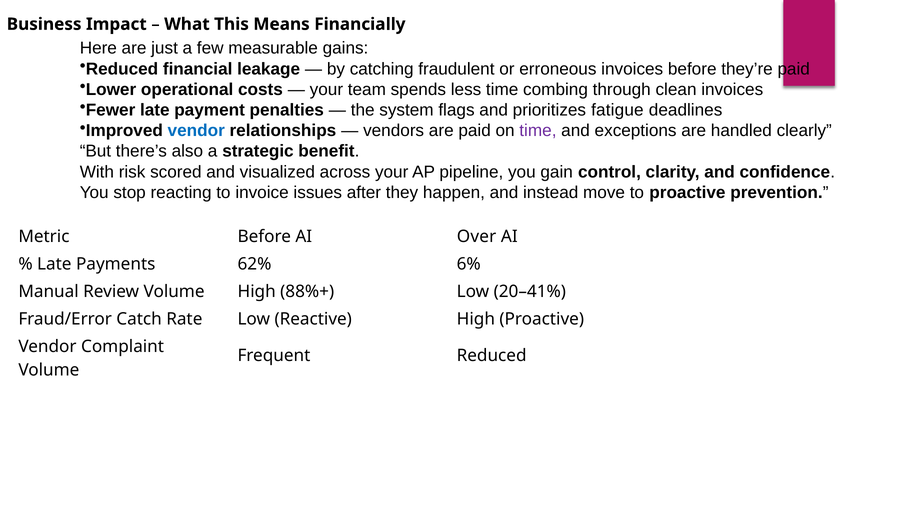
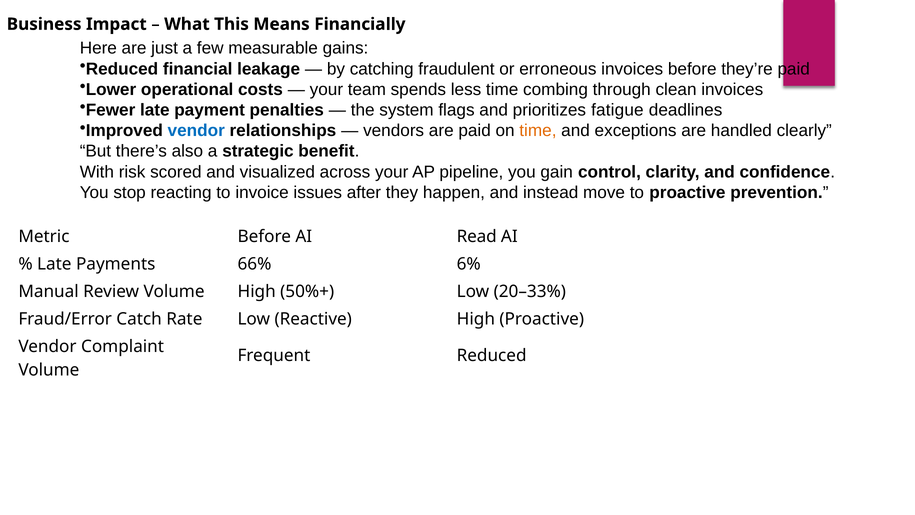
time colour: purple -> orange (538, 131)
Over: Over -> Read (477, 237)
62%: 62% -> 66% (254, 264)
88%+: 88%+ -> 50%+ (307, 292)
20–41%: 20–41% -> 20–33% (530, 292)
